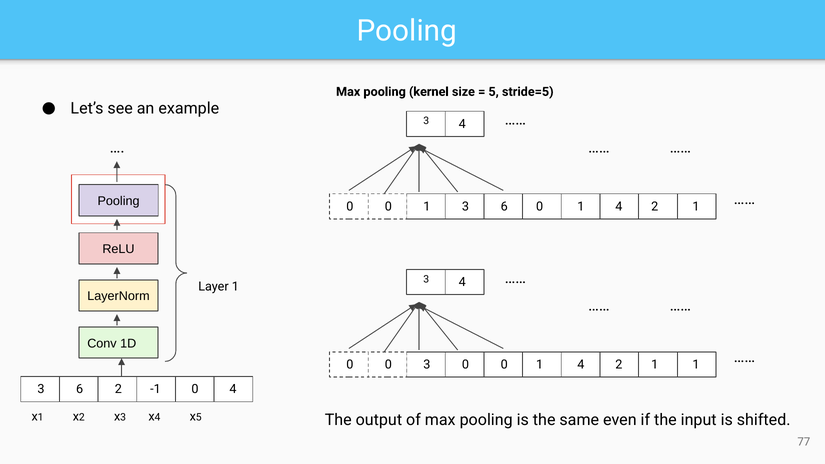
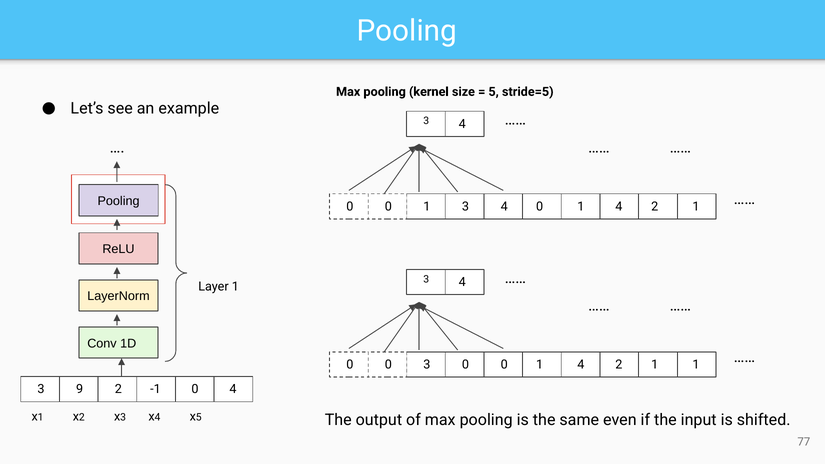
1 3 6: 6 -> 4 (504, 206)
6: 6 -> 9 (80, 389)
